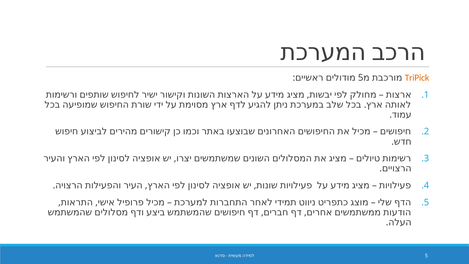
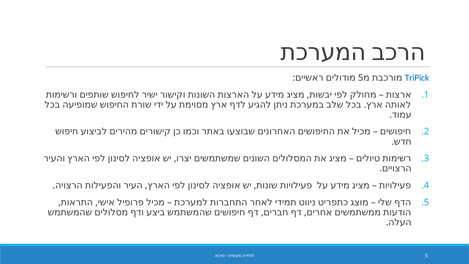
TriPick colour: orange -> blue (417, 78)
